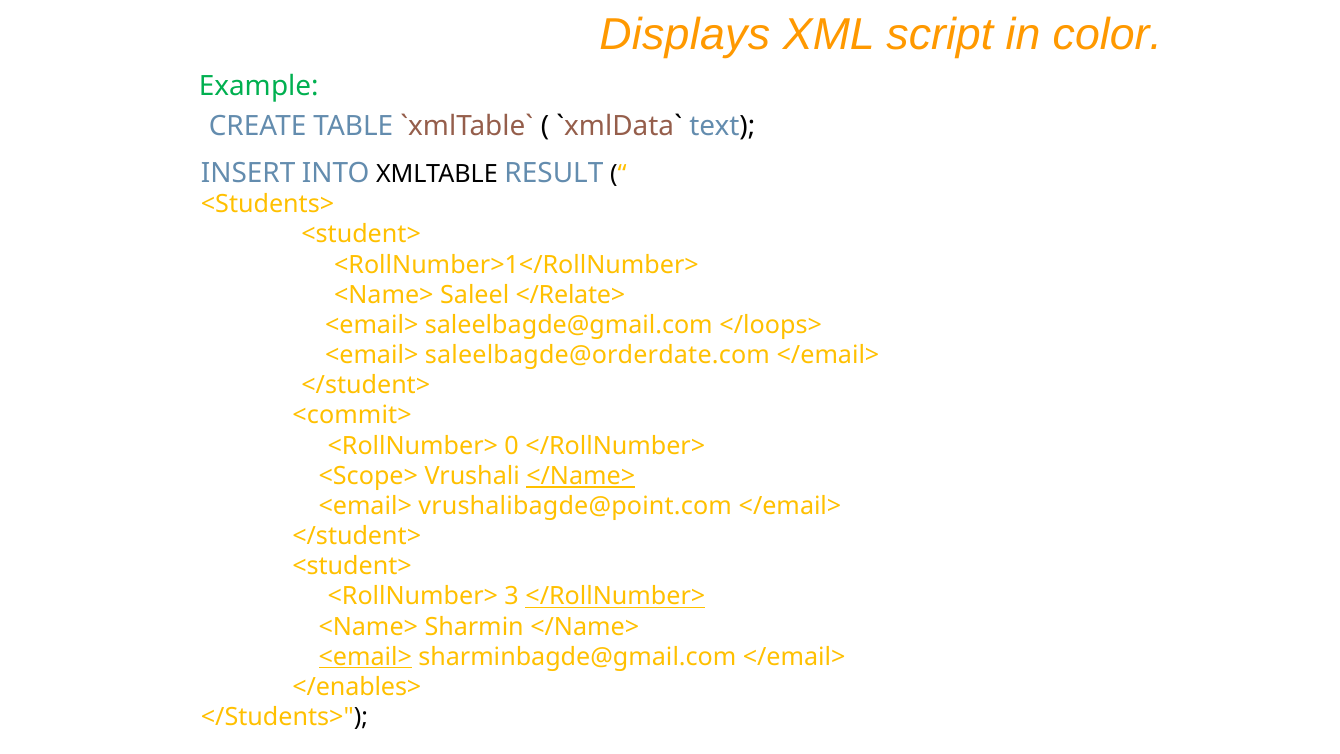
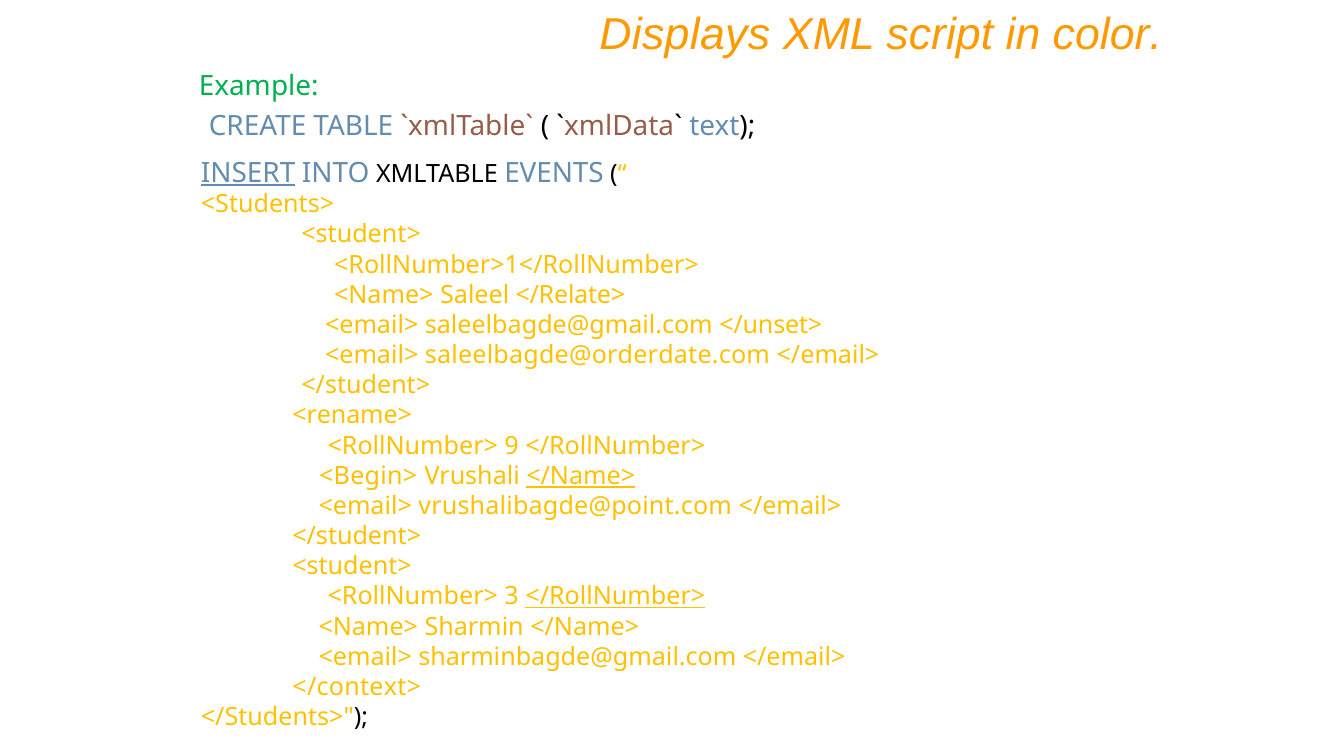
INSERT underline: none -> present (248, 173)
RESULT: RESULT -> EVENTS (554, 173)
</loops>: </loops> -> </unset> (771, 325)
<commit>: <commit> -> <rename> (352, 416)
0: 0 -> 9 (512, 446)
<Scope>: <Scope> -> <Begin> (368, 476)
<email> underline: present -> none (365, 657)
</enables>: </enables> -> </context> (357, 687)
